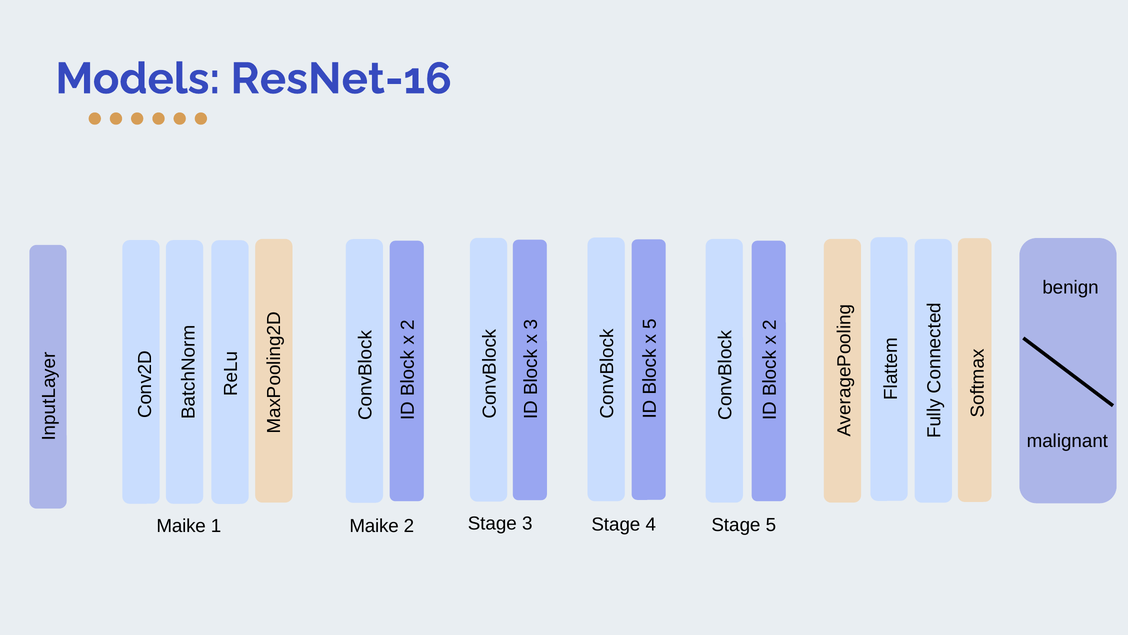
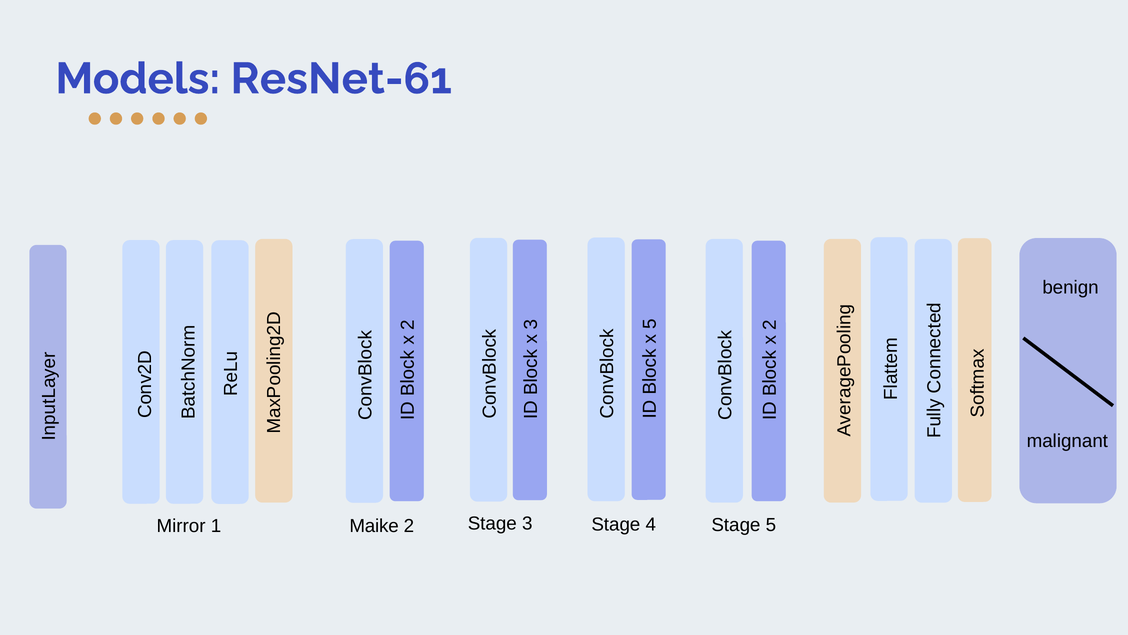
ResNet-16: ResNet-16 -> ResNet-61 (341, 79)
Maike: Maike -> Mirror (181, 526)
